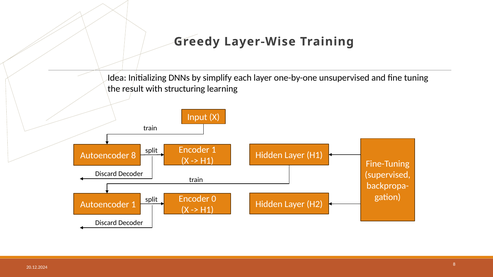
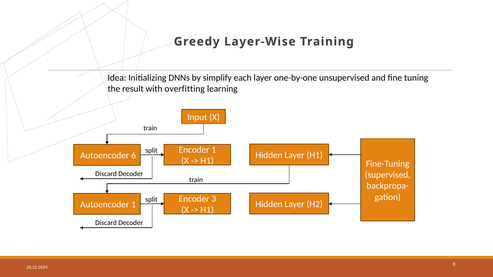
structuring: structuring -> overfitting (185, 89)
Autoencoder 8: 8 -> 6 (134, 156)
0: 0 -> 3 (214, 199)
